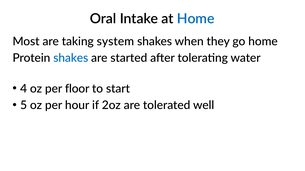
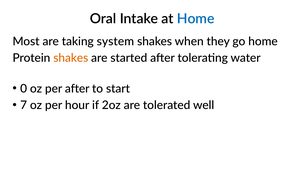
shakes colour: blue -> orange (71, 58)
4: 4 -> 0 (24, 89)
per floor: floor -> after (77, 89)
5: 5 -> 7 (24, 106)
